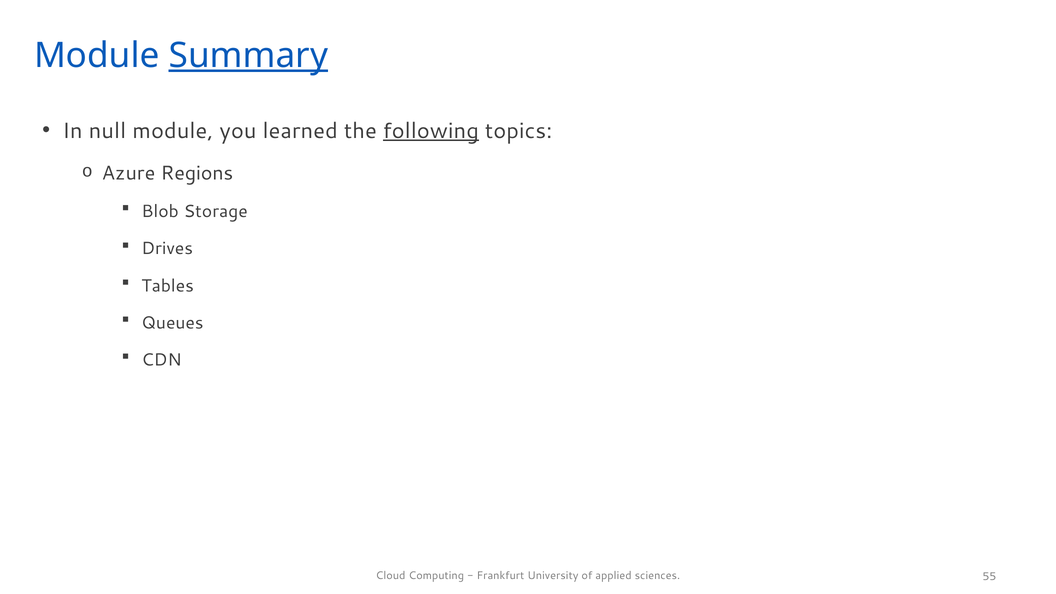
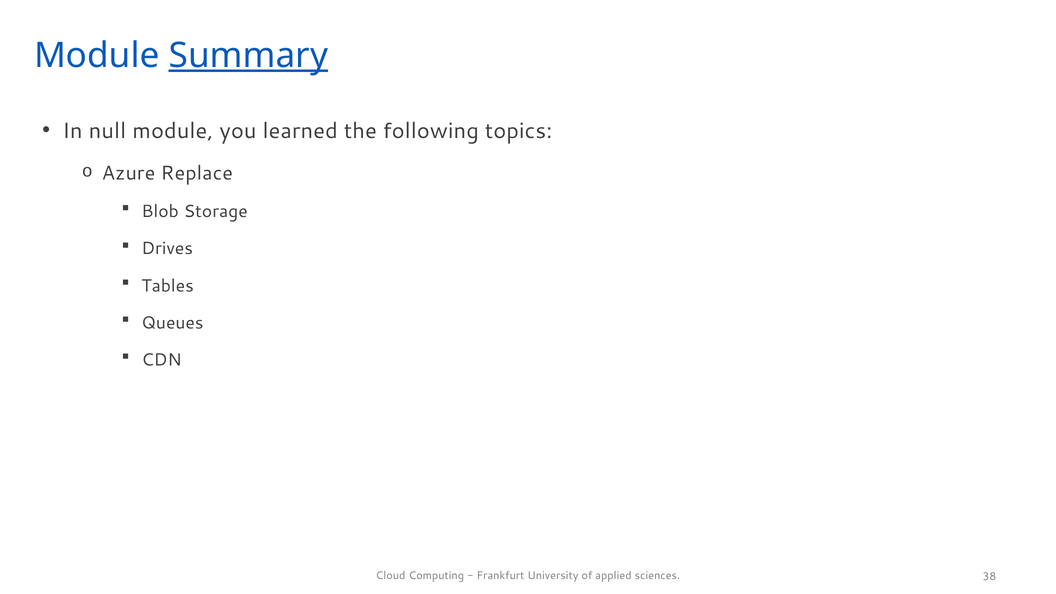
following underline: present -> none (431, 131)
Regions: Regions -> Replace (197, 173)
55: 55 -> 38 (989, 576)
